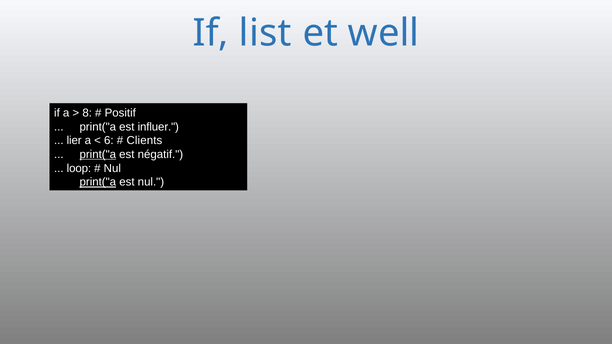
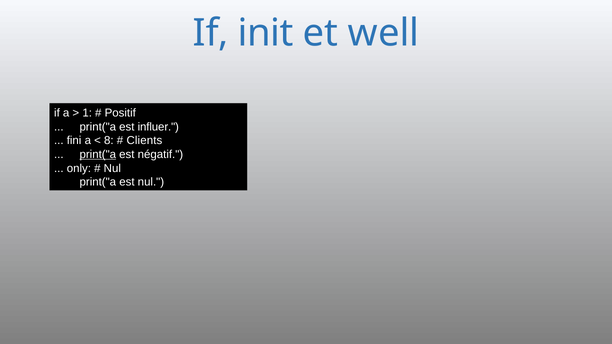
list: list -> init (266, 33)
8: 8 -> 1 (87, 113)
lier: lier -> fini (74, 141)
6: 6 -> 8 (109, 141)
loop: loop -> only (79, 168)
print("a underline: present -> none (98, 182)
